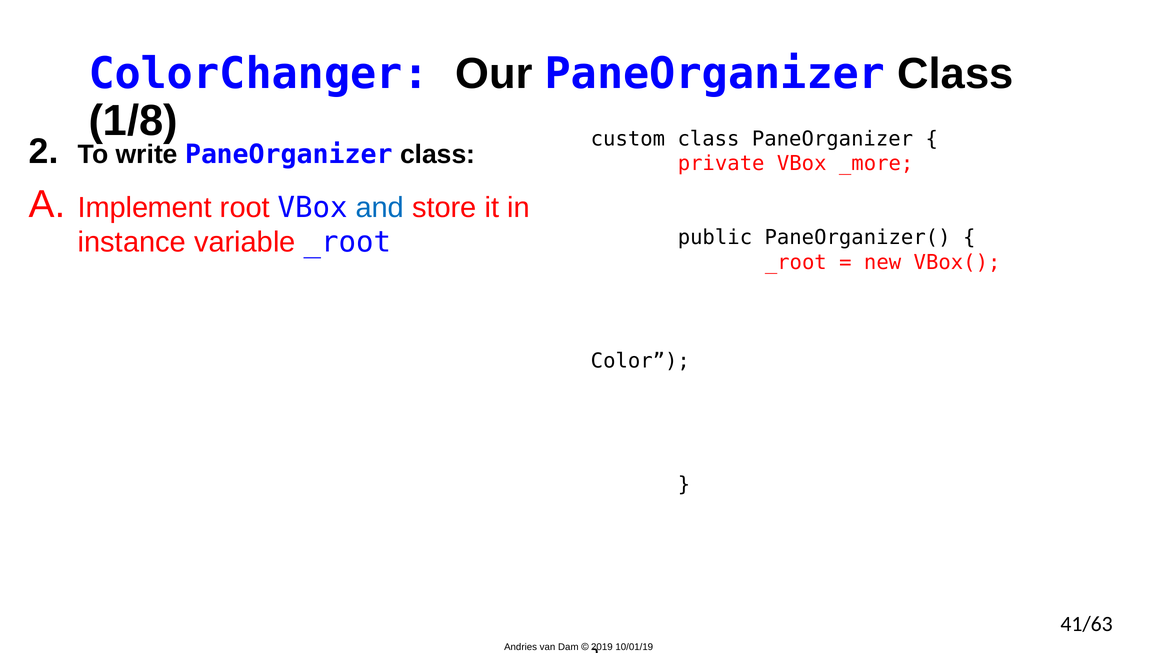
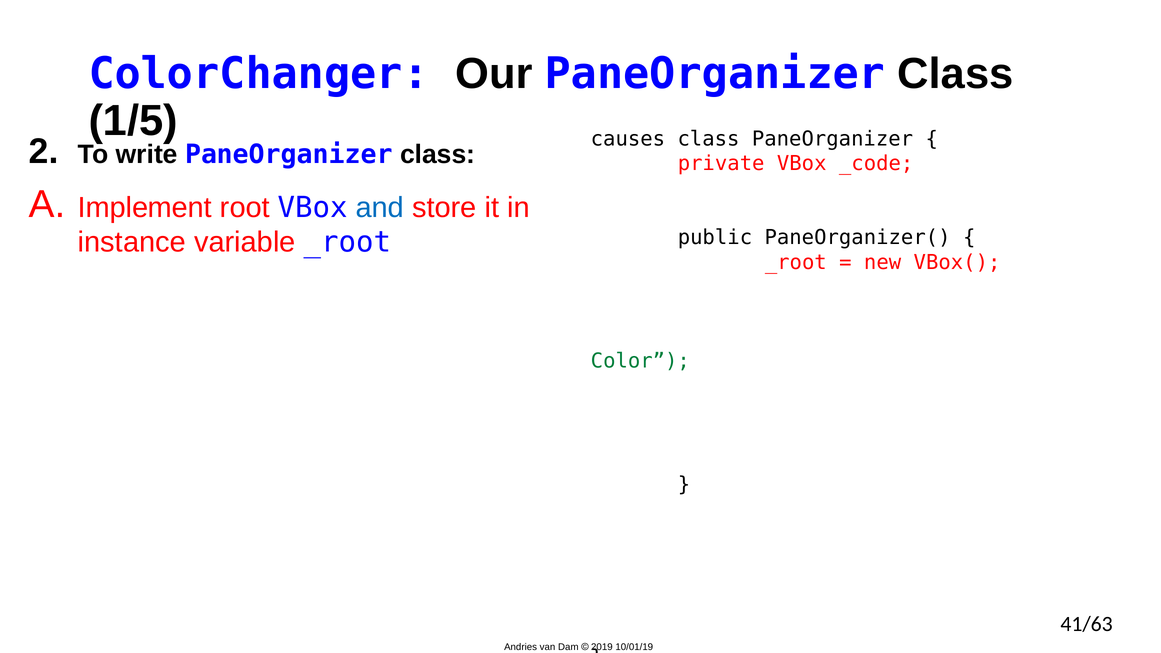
1/8: 1/8 -> 1/5 (133, 121)
custom: custom -> causes (628, 139)
_more: _more -> _code (876, 164)
Color colour: black -> green (640, 361)
